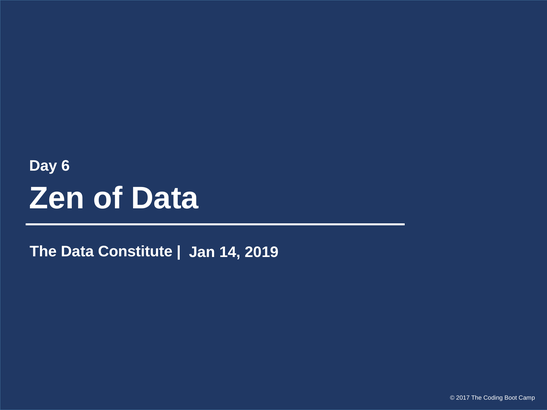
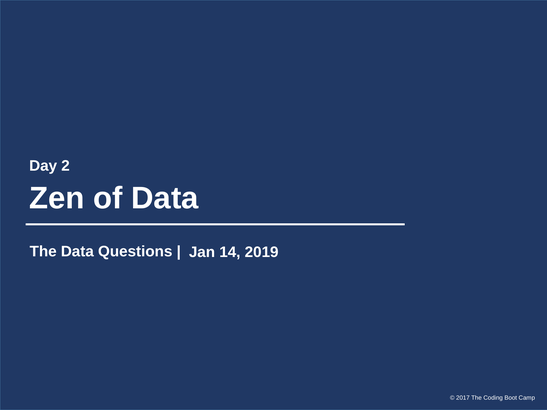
6: 6 -> 2 (66, 166)
Constitute: Constitute -> Questions (135, 252)
